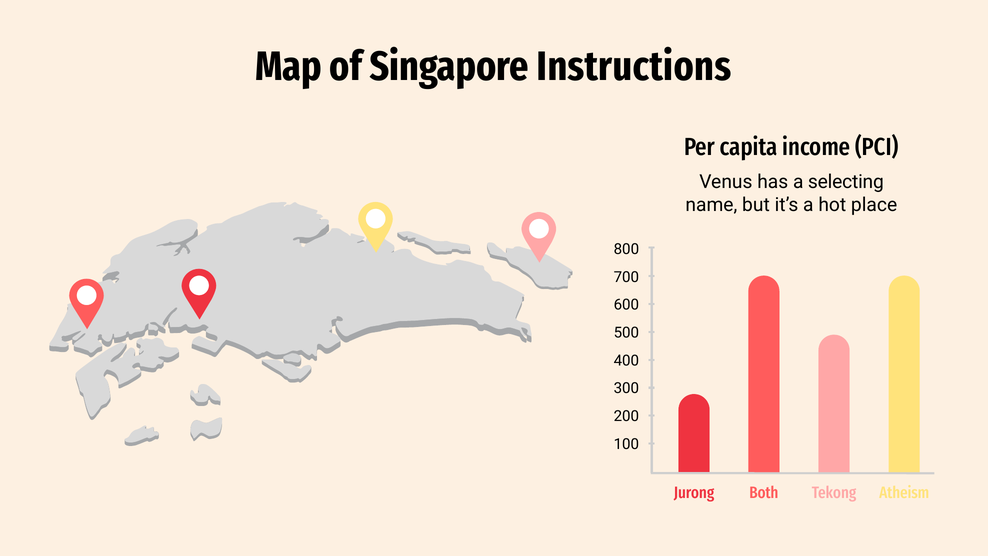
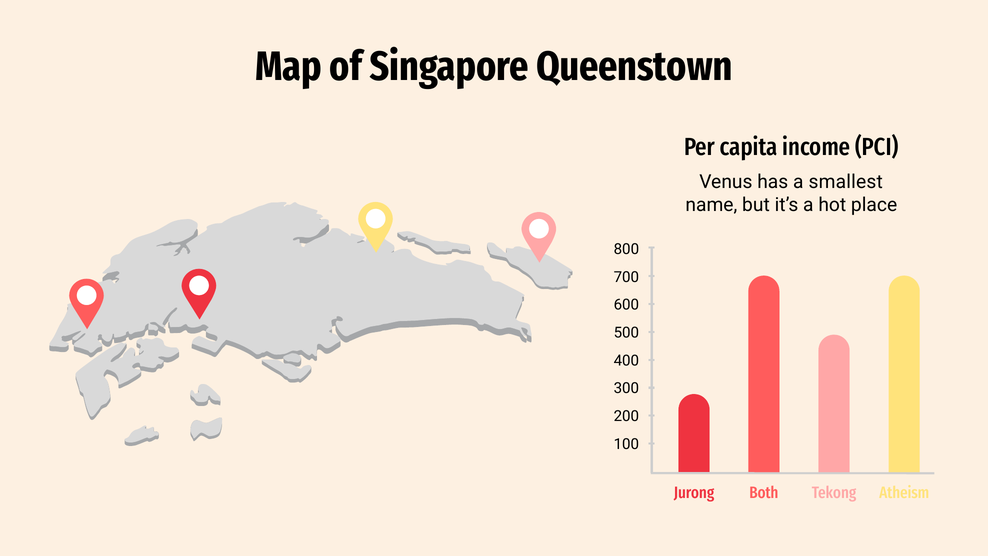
Instructions: Instructions -> Queenstown (634, 67)
selecting: selecting -> smallest (846, 182)
